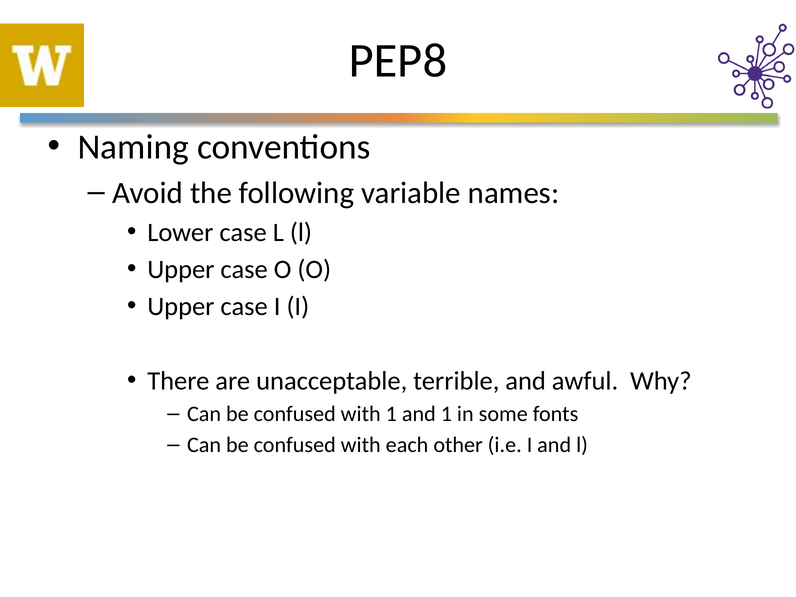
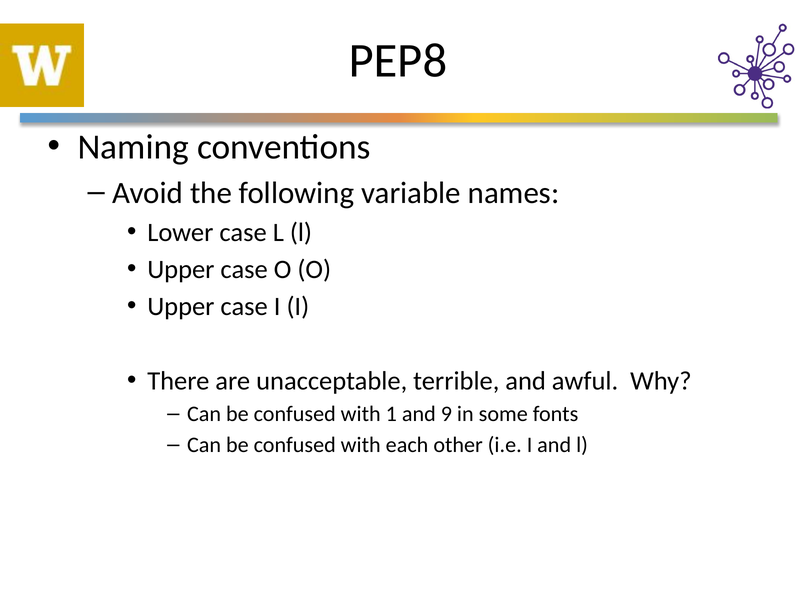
and 1: 1 -> 9 (446, 414)
